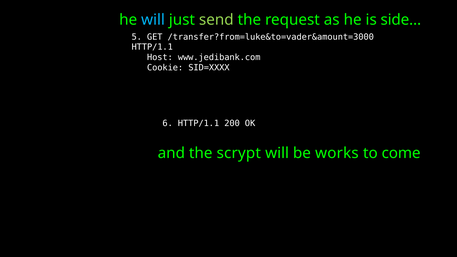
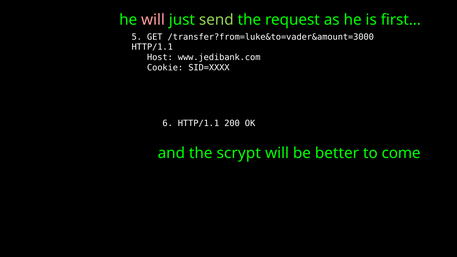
will colour: light blue -> pink (153, 20)
side…: side… -> first… (401, 20)
works: works -> better (337, 153)
